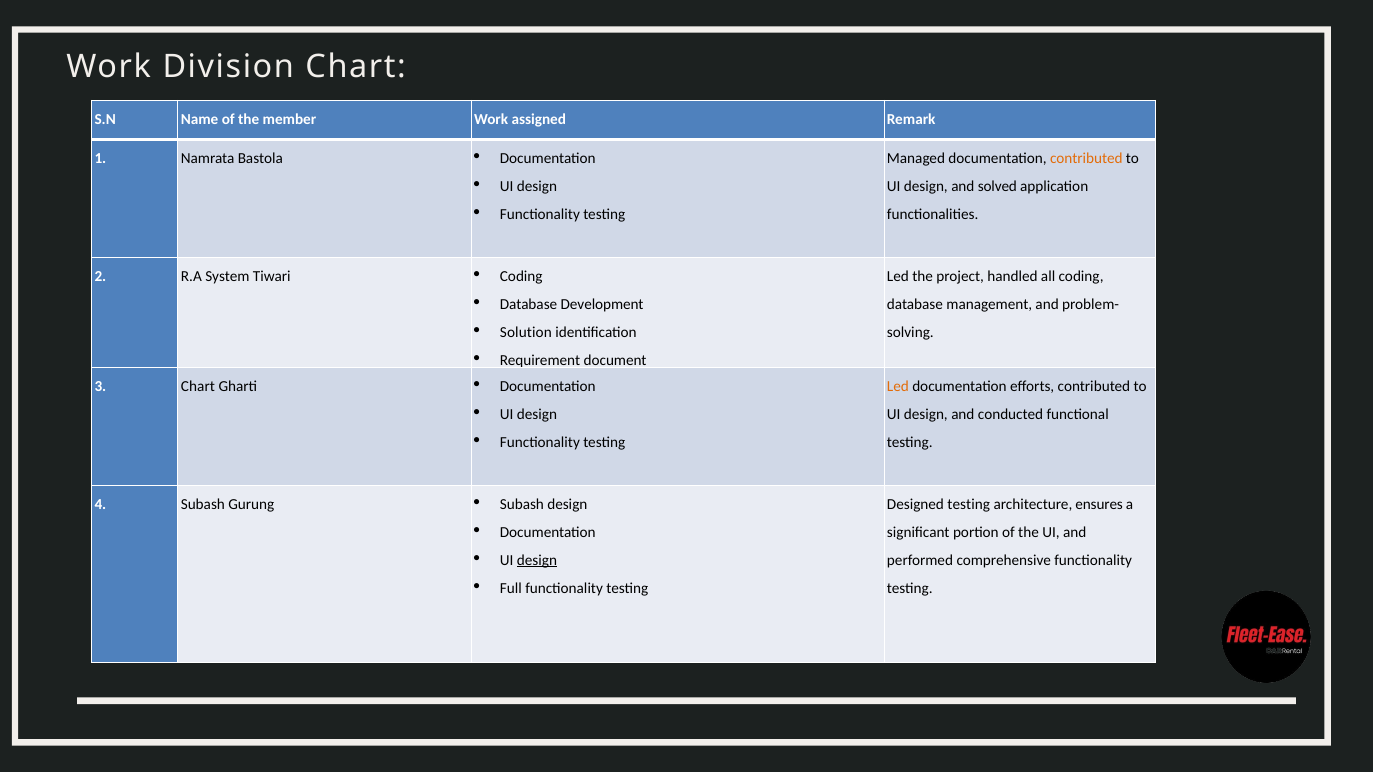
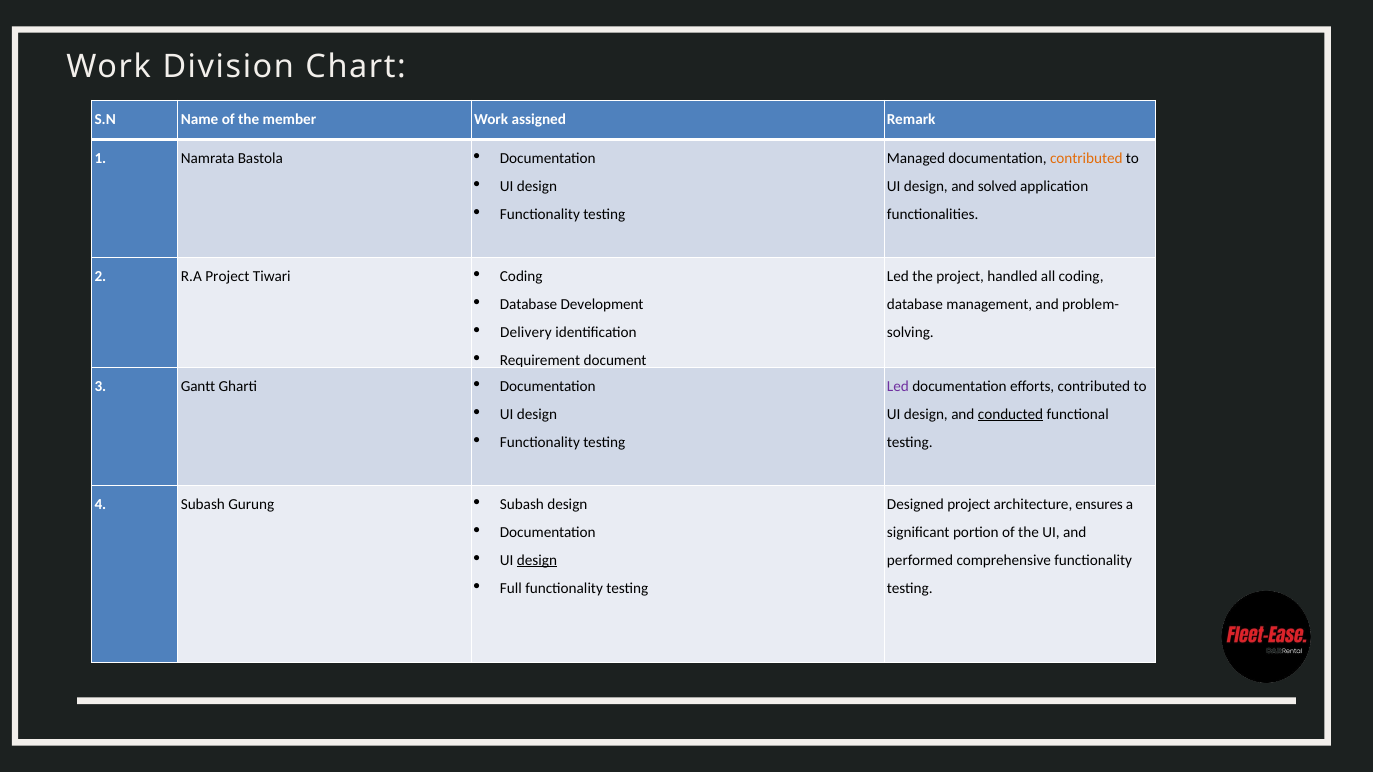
R.A System: System -> Project (227, 276)
Solution: Solution -> Delivery (526, 332)
3 Chart: Chart -> Gantt (198, 386)
Led colour: orange -> purple (898, 386)
conducted underline: none -> present (1011, 414)
Designed testing: testing -> project (969, 504)
